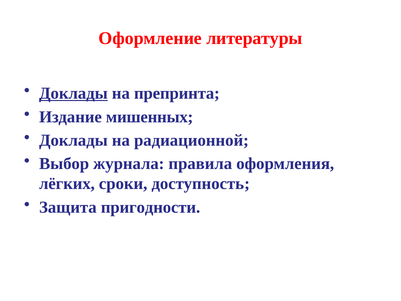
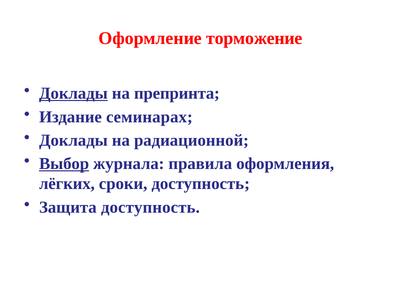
литературы: литературы -> торможение (254, 38)
мишенных: мишенных -> семинарах (149, 117)
Выбор underline: none -> present (64, 164)
Защита пригодности: пригодности -> доступность (150, 207)
